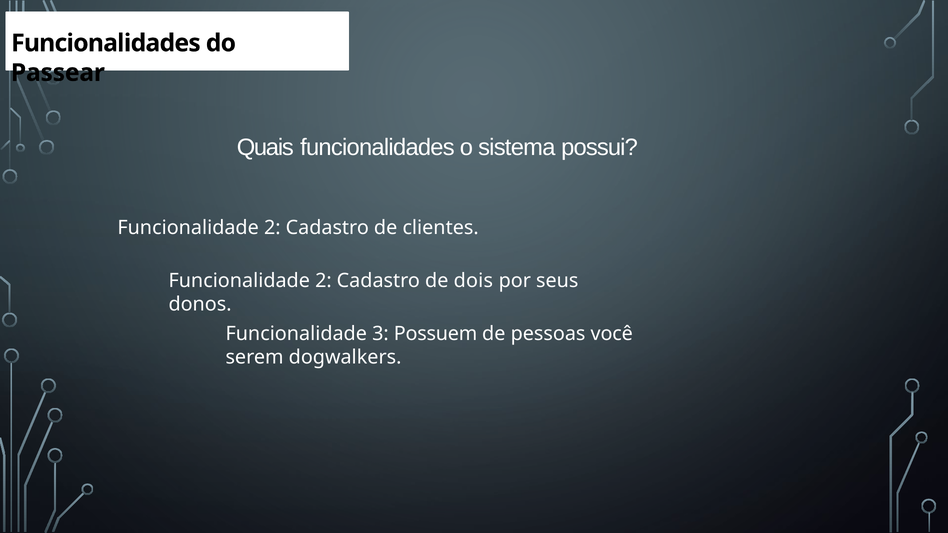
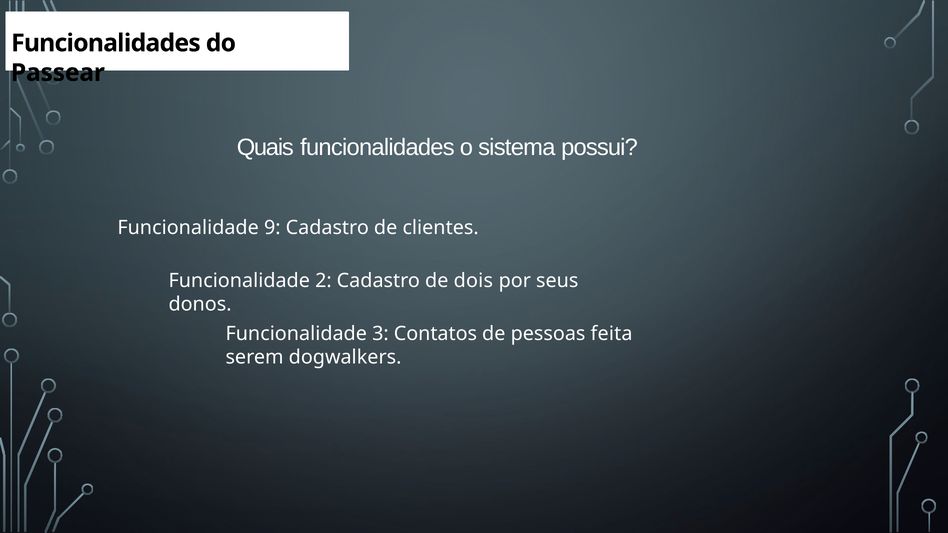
2: 2 -> 9 (272, 228)
Possuem: Possuem -> Contatos (435, 334)
você: você -> feita (612, 334)
